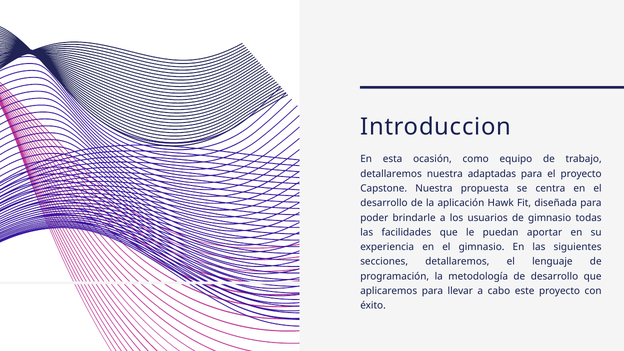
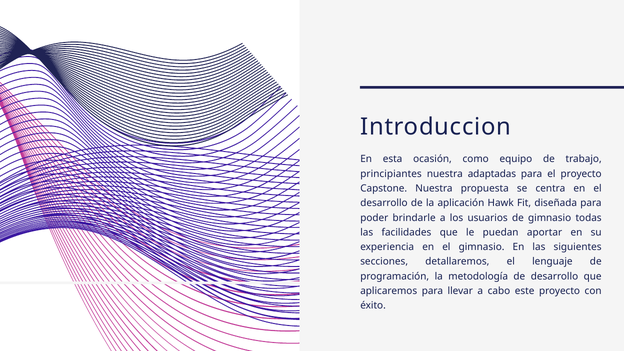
detallaremos: detallaremos -> principiantes (391, 174)
